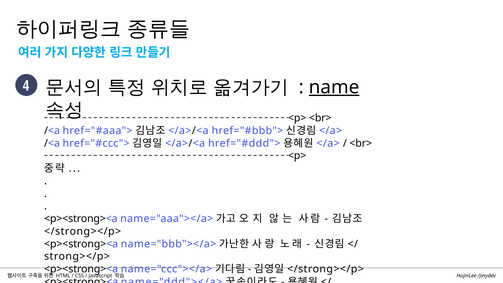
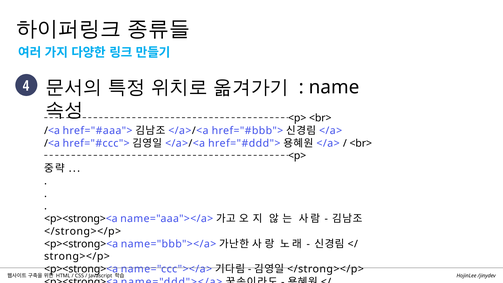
name underline: present -> none (334, 87)
